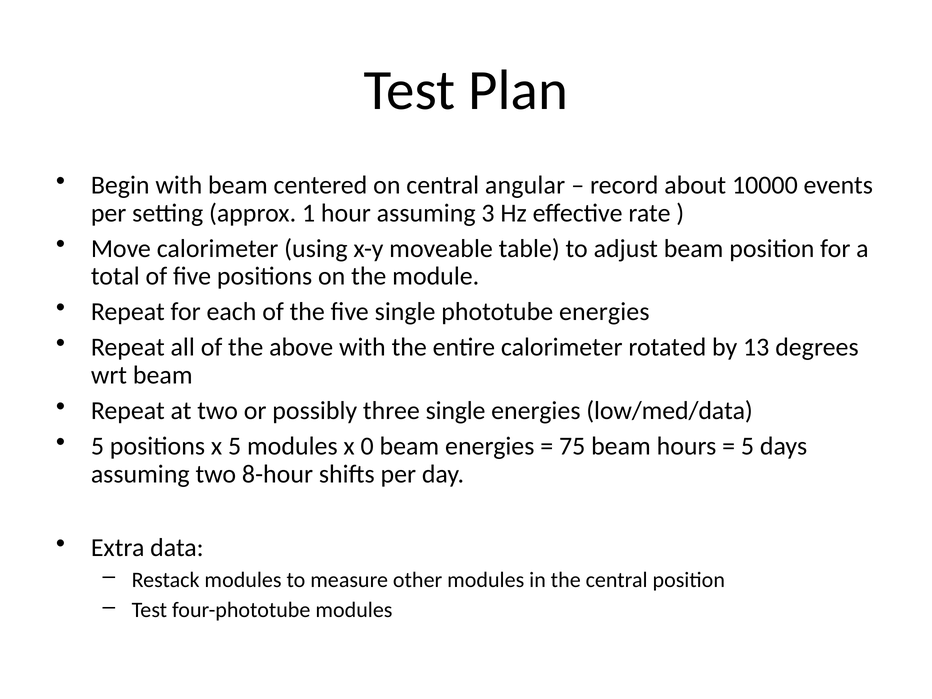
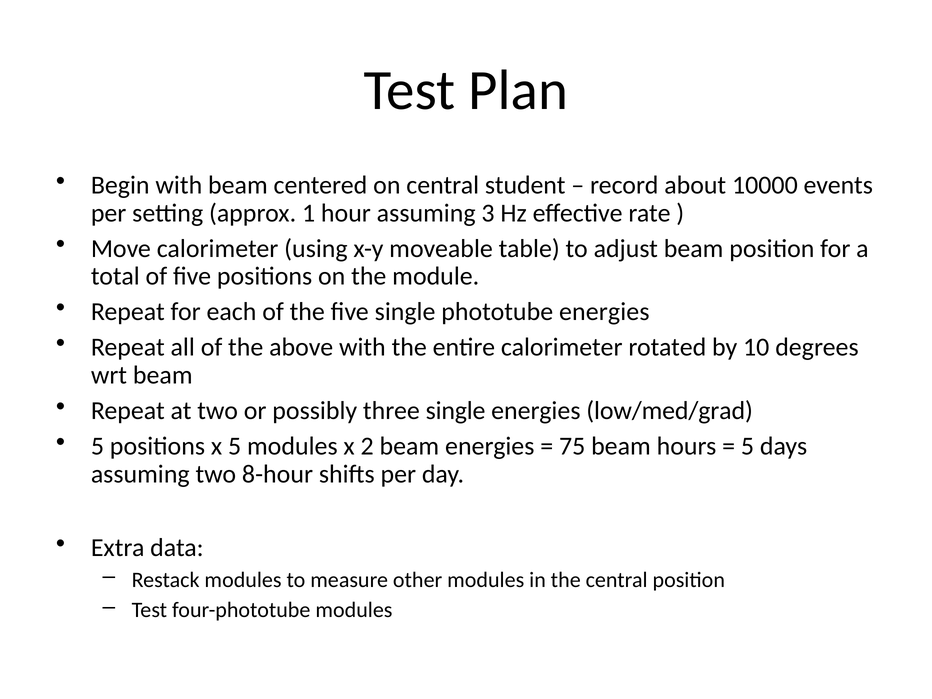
angular: angular -> student (525, 185)
13: 13 -> 10 (756, 347)
low/med/data: low/med/data -> low/med/grad (670, 411)
0: 0 -> 2 (367, 446)
